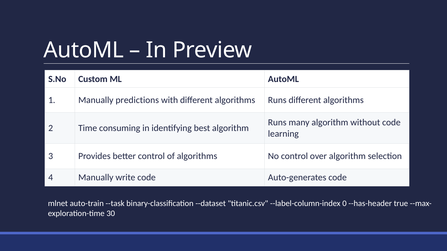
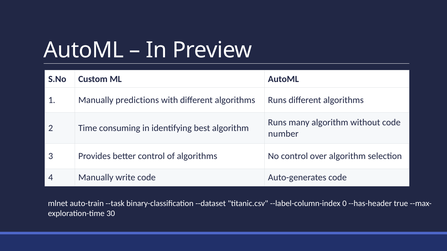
learning: learning -> number (283, 134)
